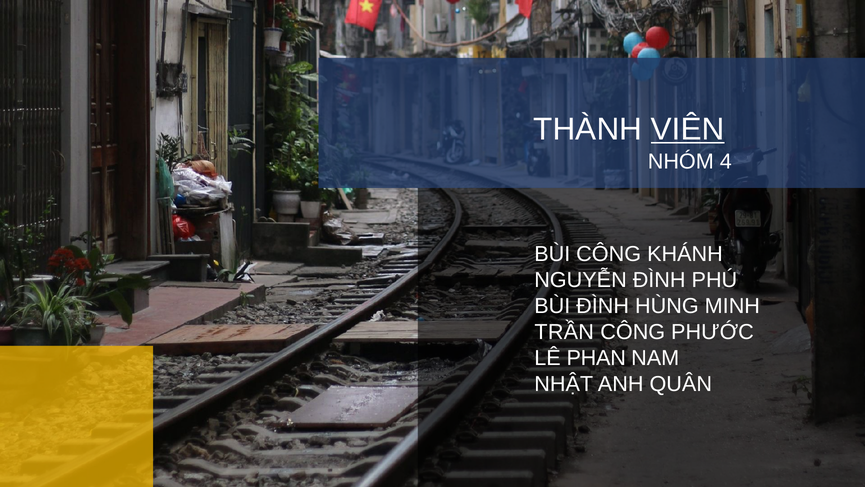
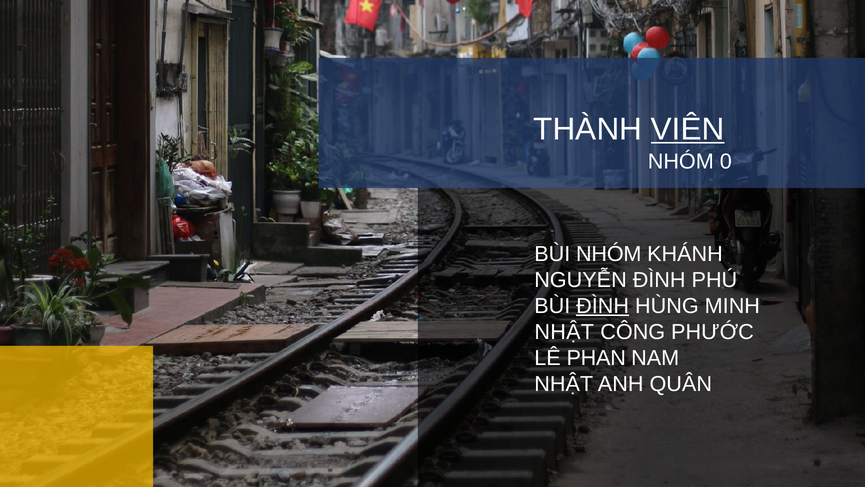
4: 4 -> 0 (726, 161)
BÙI CÔNG: CÔNG -> NHÓM (609, 254)
ĐÌNH underline: none -> present (603, 306)
TRẦN: TRẦN -> NHẬT (564, 332)
